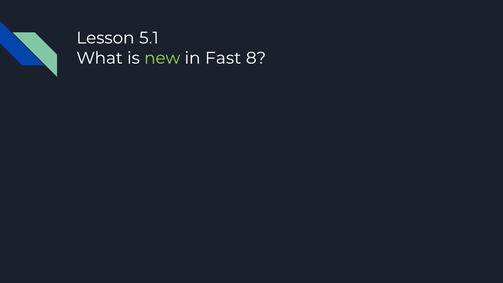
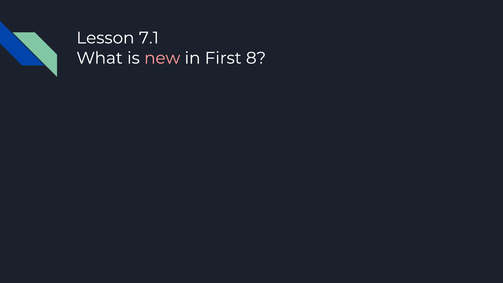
5.1: 5.1 -> 7.1 (149, 38)
new colour: light green -> pink (162, 58)
Fast: Fast -> First (223, 58)
